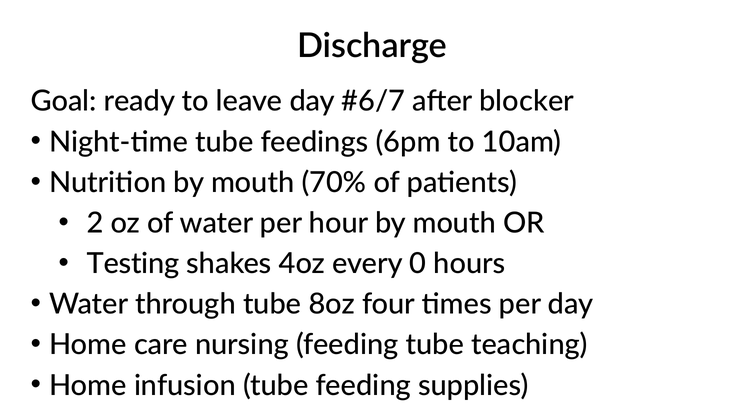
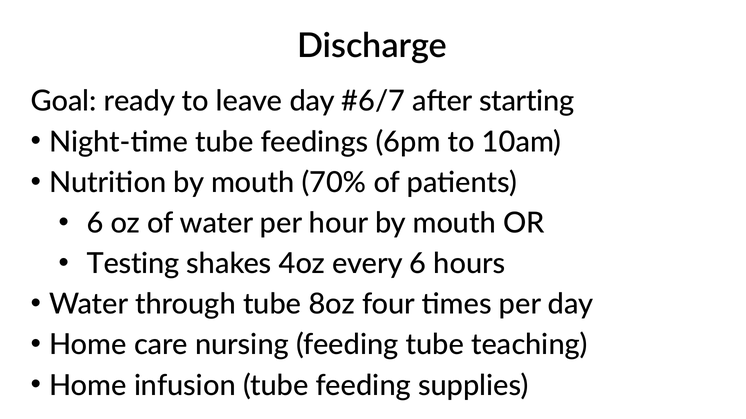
blocker: blocker -> starting (527, 102)
2: 2 -> 6 (95, 223)
every 0: 0 -> 6 (418, 264)
